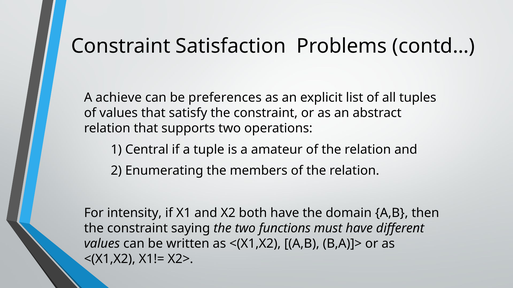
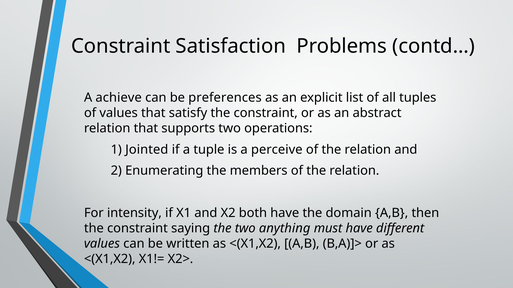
Central: Central -> Jointed (147, 150)
amateur: amateur -> perceive (277, 150)
functions: functions -> anything (285, 229)
